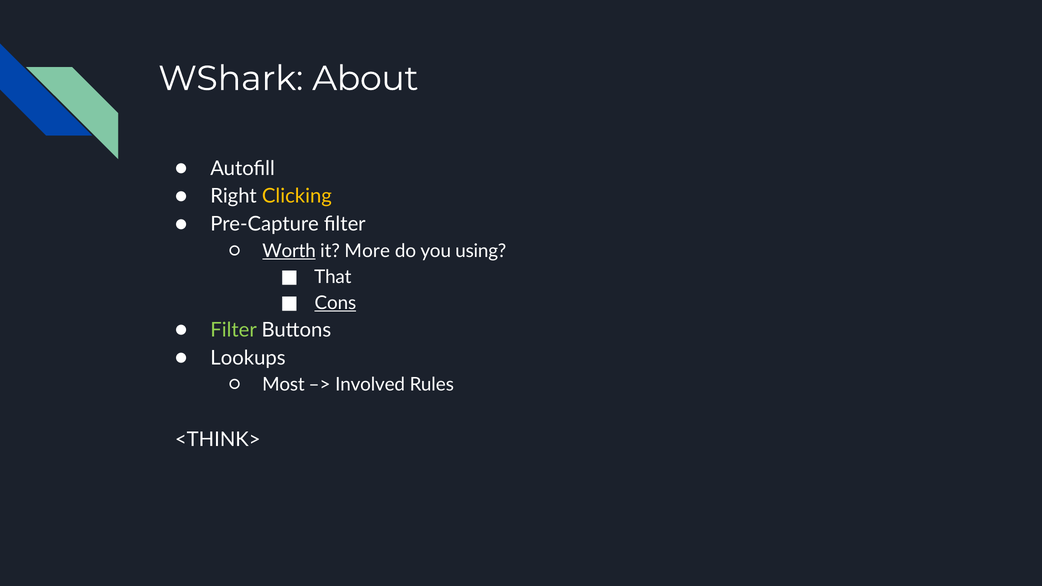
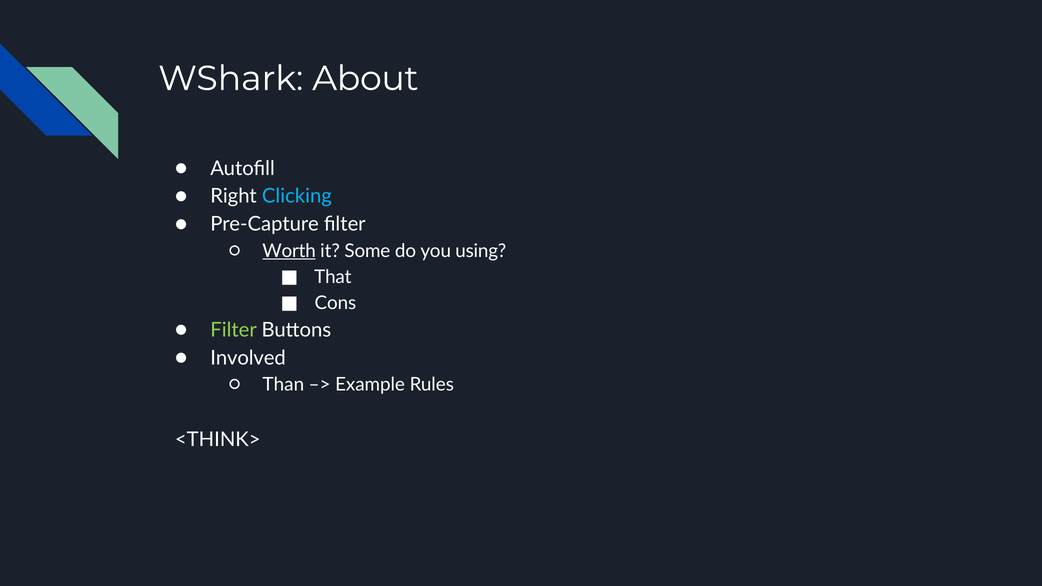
Clicking colour: yellow -> light blue (297, 196)
More: More -> Some (367, 251)
Cons underline: present -> none (335, 303)
Lookups: Lookups -> Involved (248, 358)
Most: Most -> Than (283, 385)
Involved: Involved -> Example (370, 385)
